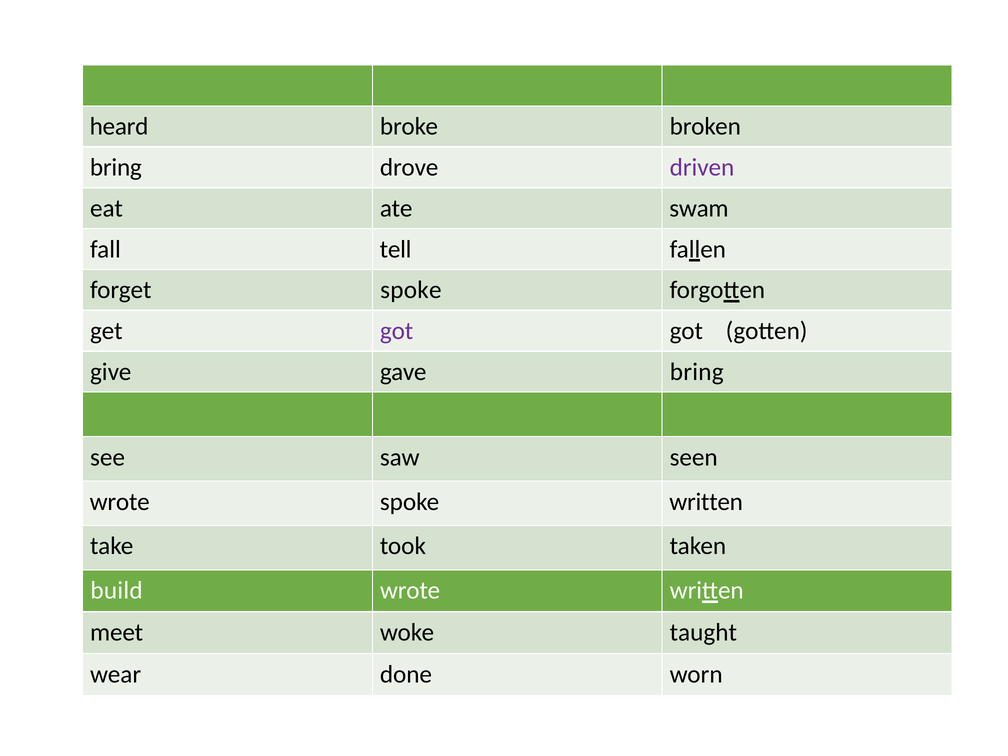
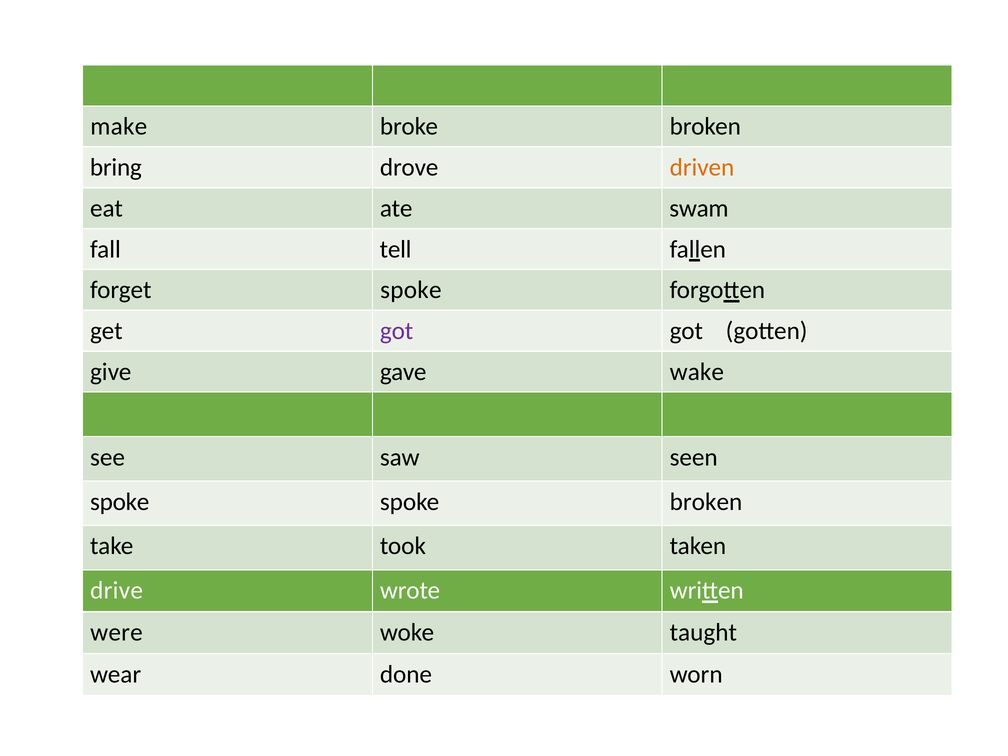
heard: heard -> make (119, 127)
driven colour: purple -> orange (702, 168)
gave bring: bring -> wake (697, 372)
wrote: wrote -> spoke (120, 502)
spoke written: written -> broken (706, 502)
build: build -> drive (117, 591)
meet: meet -> were (116, 632)
